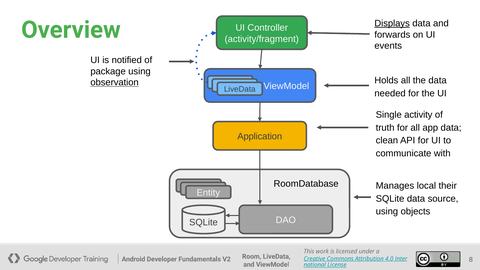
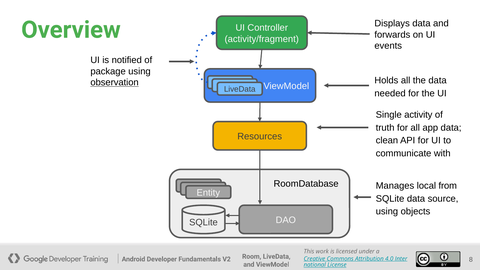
Displays underline: present -> none (392, 23)
Application: Application -> Resources (260, 136)
their: their -> from (448, 186)
